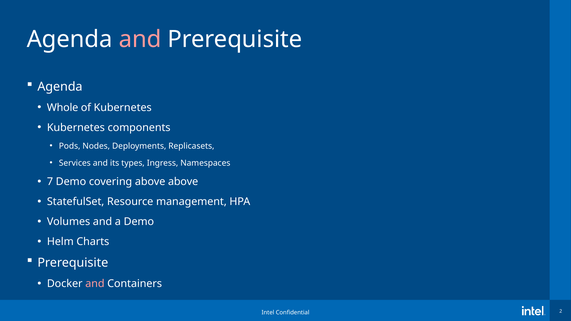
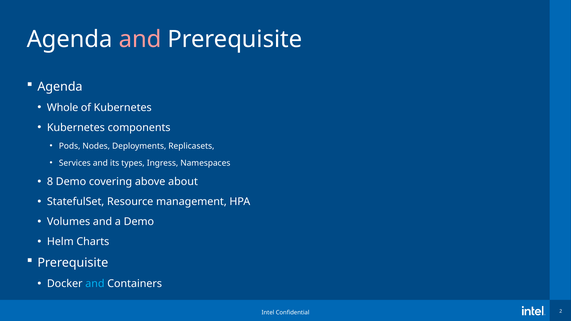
7: 7 -> 8 (50, 182)
above above: above -> about (183, 182)
and colour: pink -> light blue (95, 284)
